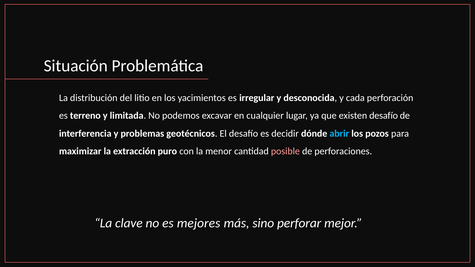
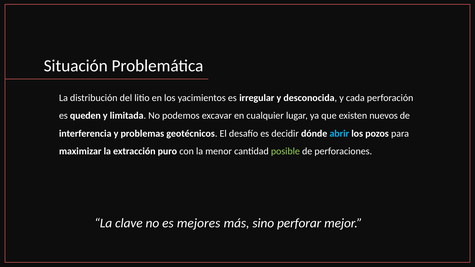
terreno: terreno -> queden (85, 116)
existen desafío: desafío -> nuevos (384, 116)
posible colour: pink -> light green (285, 151)
